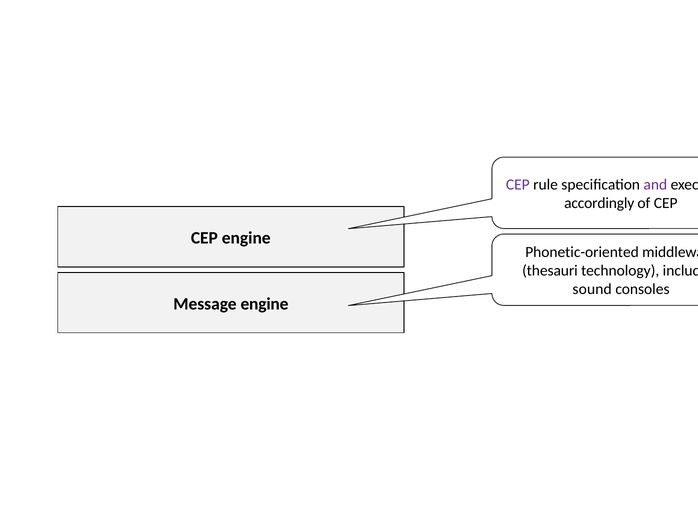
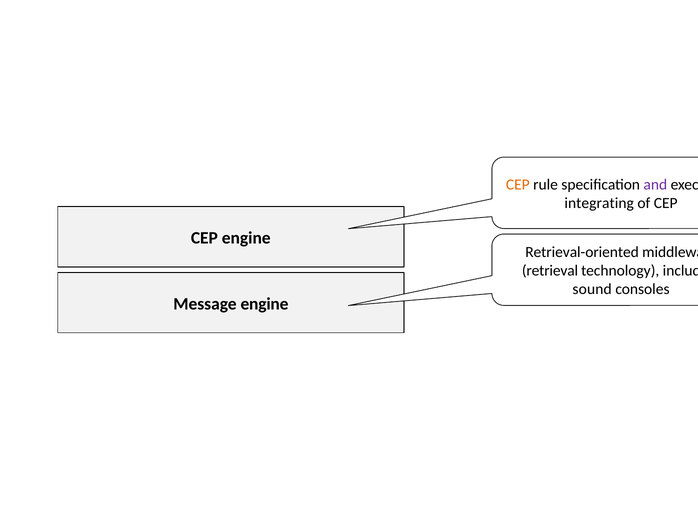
CEP colour: purple -> orange (518, 185)
accordingly: accordingly -> integrating (599, 203)
Phonetic-oriented: Phonetic-oriented -> Retrieval-oriented (582, 252)
thesauri: thesauri -> retrieval (550, 271)
